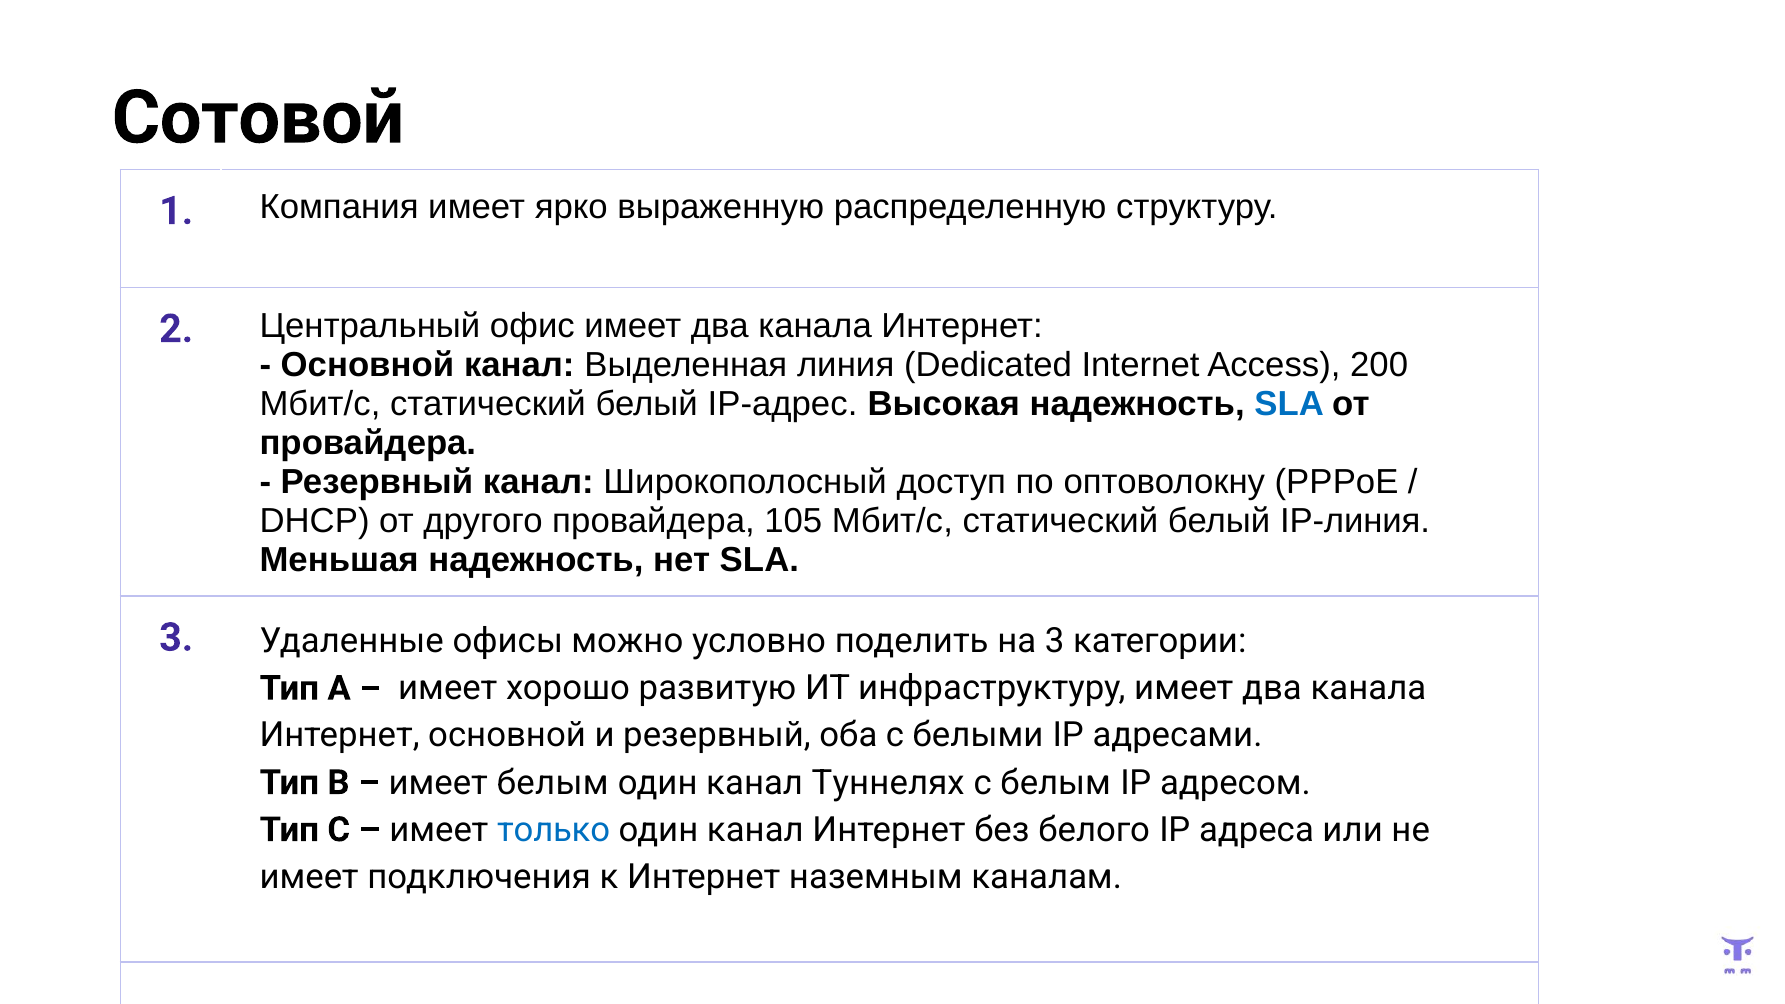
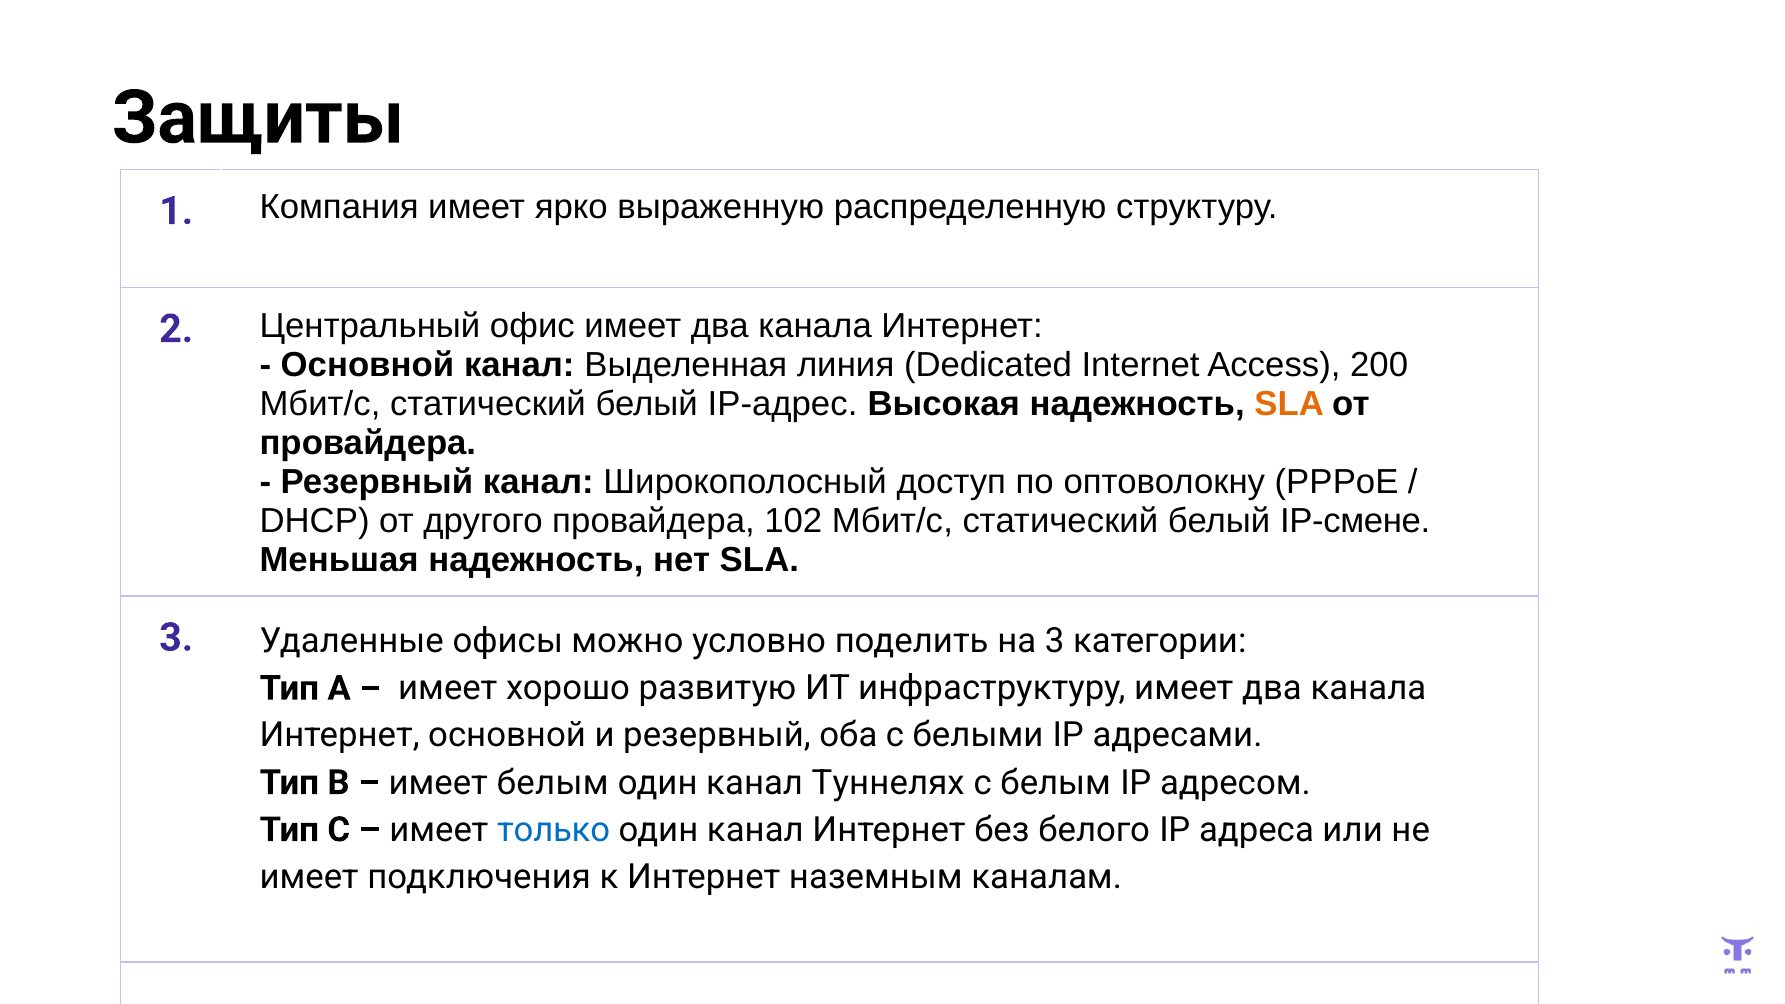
Сотовой: Сотовой -> Защиты (258, 118)
SLA colour: blue -> orange (1289, 404)
105: 105 -> 102 (793, 521)
IP-линия: IP-линия -> IP-смене (1355, 521)
